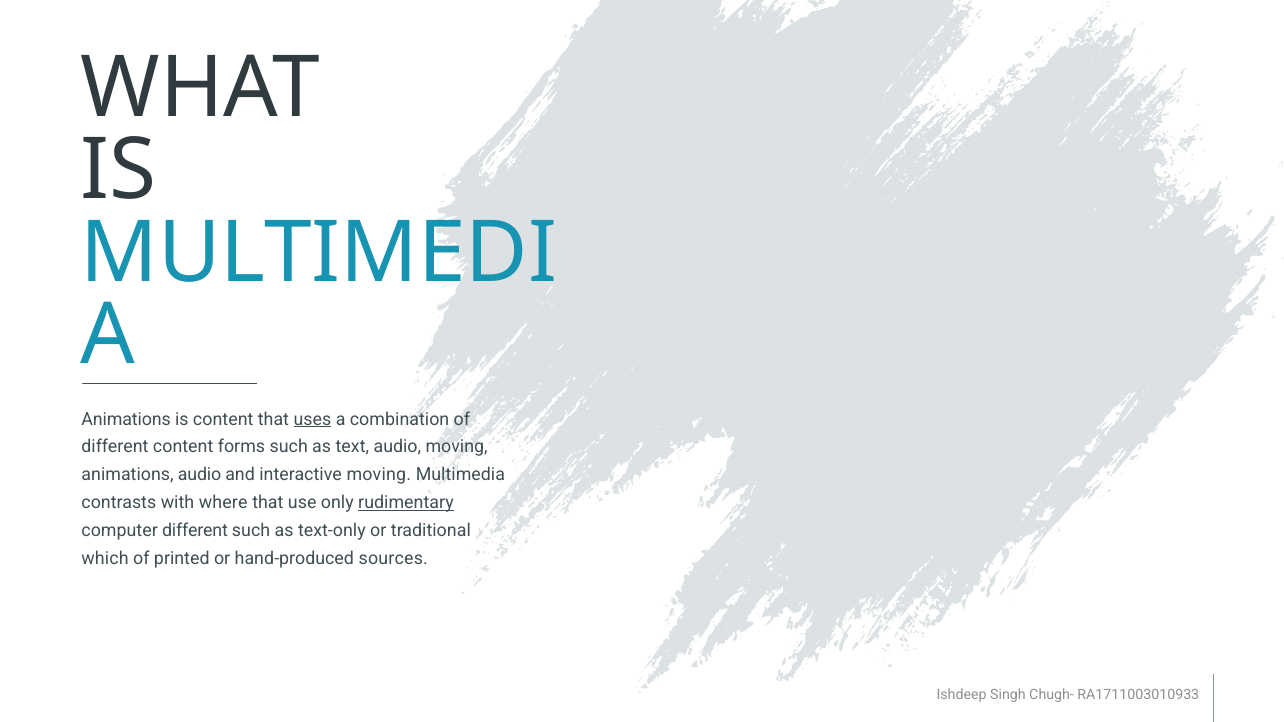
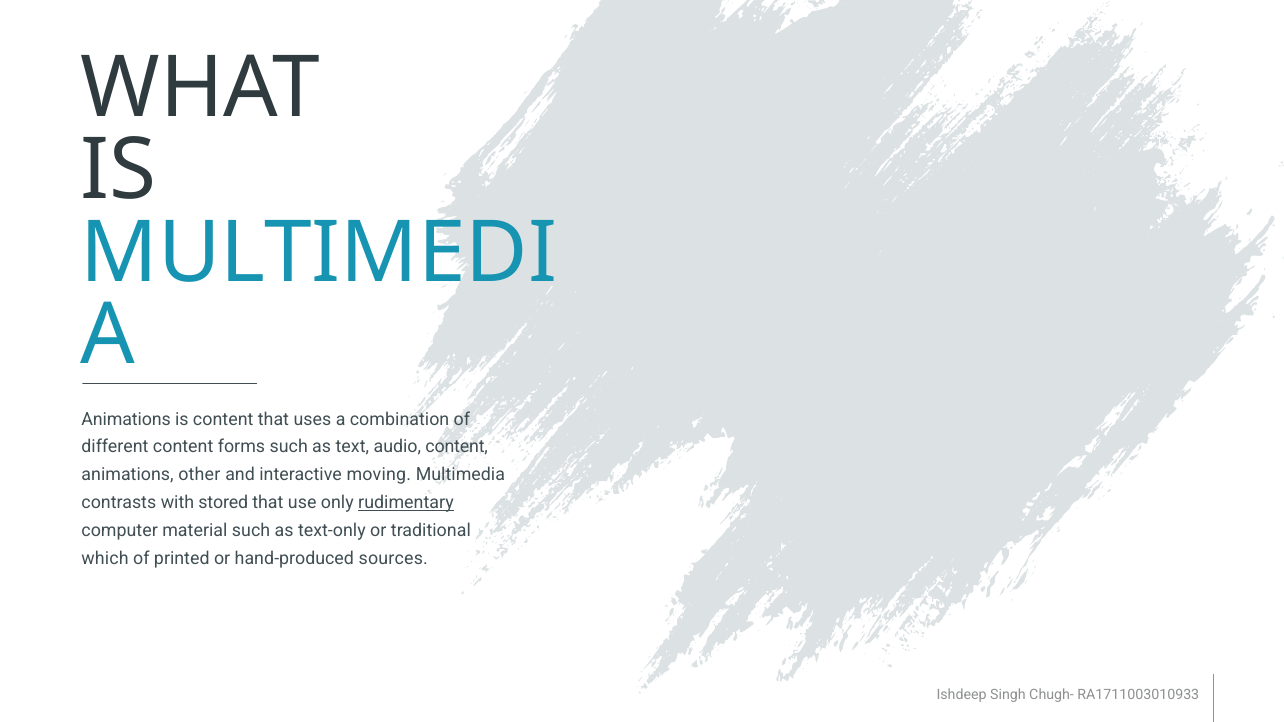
uses underline: present -> none (312, 419)
audio moving: moving -> content (457, 447)
animations audio: audio -> other (199, 475)
where: where -> stored (223, 503)
computer different: different -> material (195, 531)
